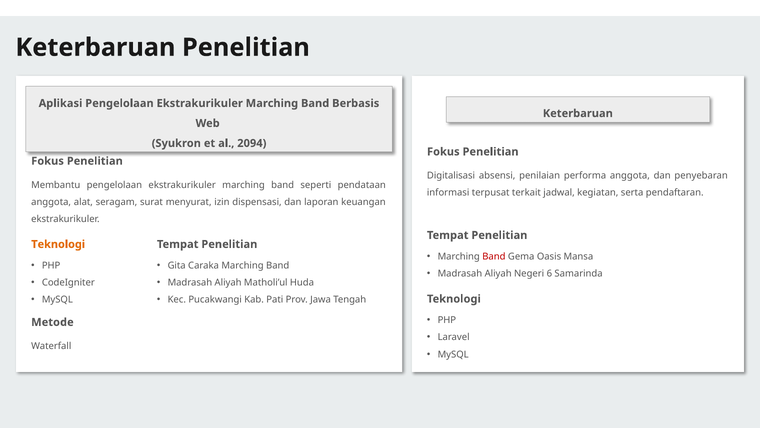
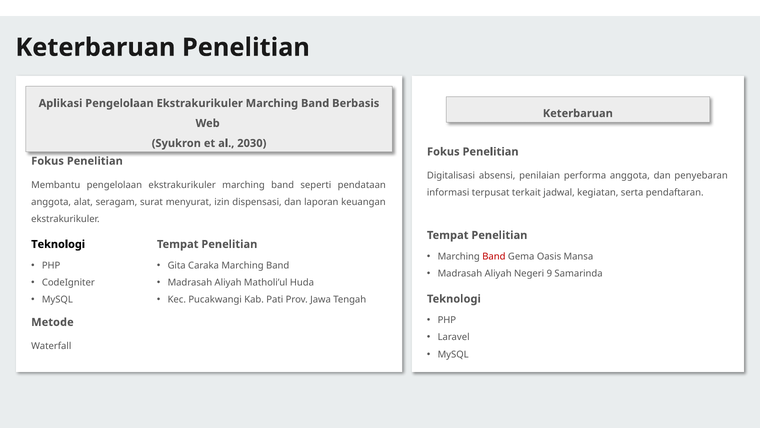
2094: 2094 -> 2030 (252, 143)
Teknologi colour: orange -> black (58, 244)
6: 6 -> 9 (549, 273)
